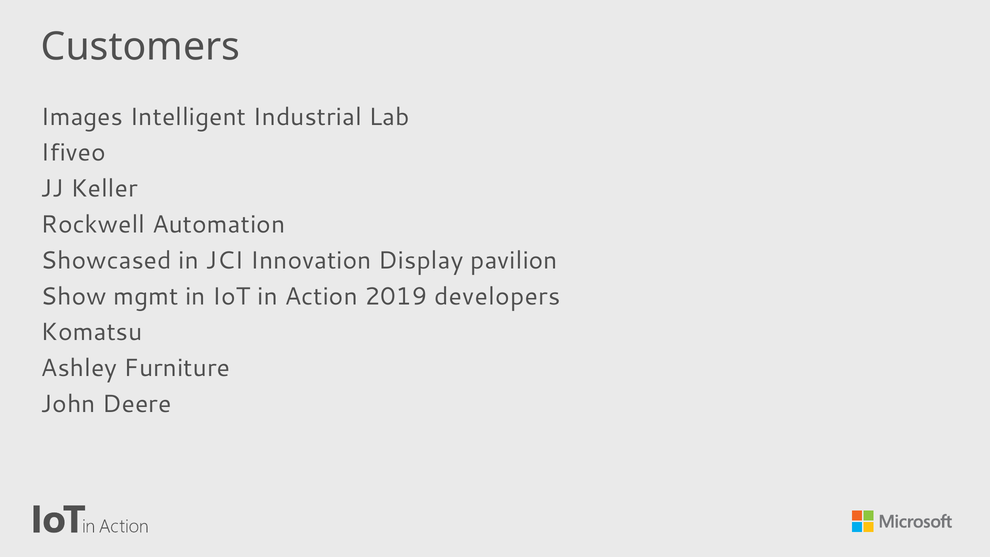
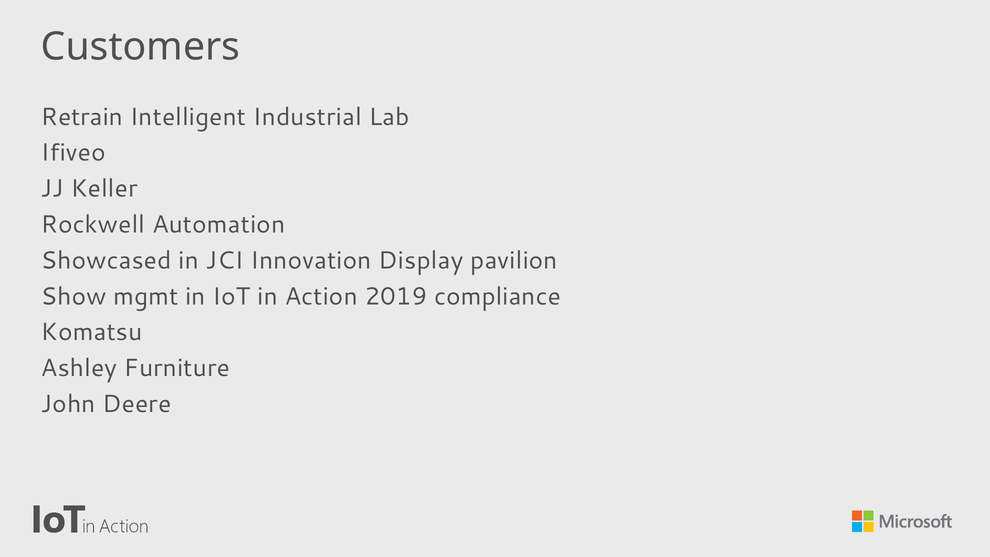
Images: Images -> Retrain (82, 117)
developers: developers -> compliance (498, 296)
